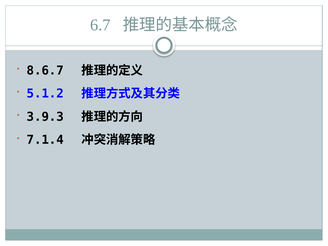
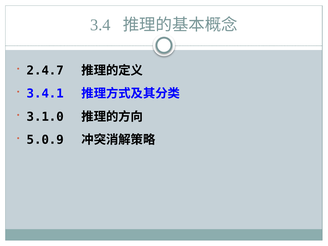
6.7: 6.7 -> 3.4 (100, 25)
8.6.7: 8.6.7 -> 2.4.7 (45, 70)
5.1.2: 5.1.2 -> 3.4.1 (45, 94)
3.9.3: 3.9.3 -> 3.1.0 (45, 117)
7.1.4: 7.1.4 -> 5.0.9 (45, 140)
